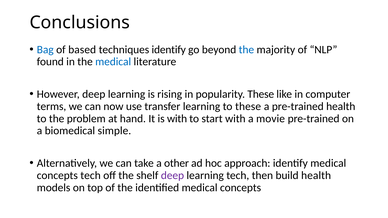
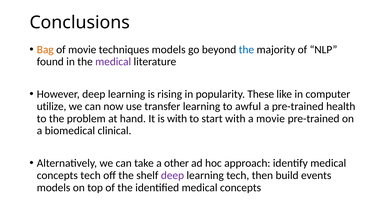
Bag colour: blue -> orange (45, 50)
of based: based -> movie (82, 50)
techniques identify: identify -> models (169, 50)
medical colour: blue -> purple (113, 62)
terms: terms -> utilize (52, 106)
to these: these -> awful (248, 106)
simple: simple -> clinical (115, 131)
build health: health -> events (316, 176)
